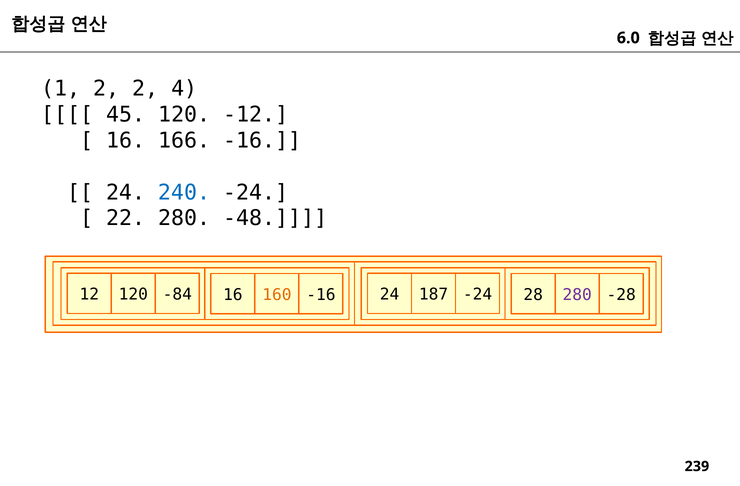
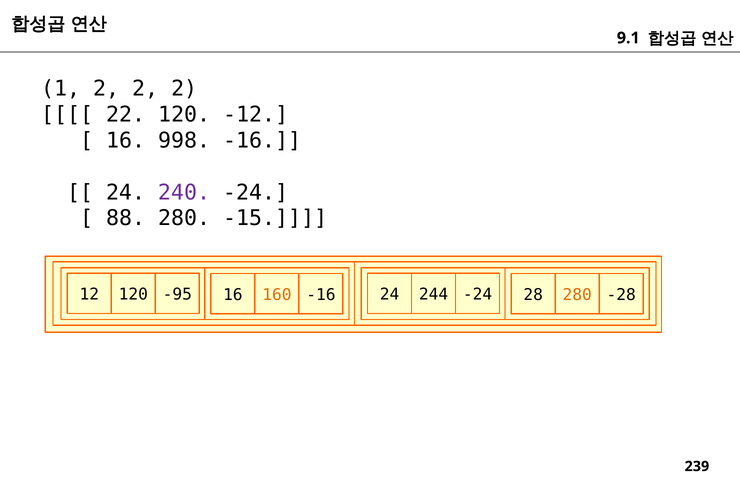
6.0: 6.0 -> 9.1 (628, 38)
2 2 4: 4 -> 2 (184, 89)
45: 45 -> 22 (126, 115)
166: 166 -> 998 (184, 141)
240 colour: blue -> purple (184, 192)
22: 22 -> 88 (126, 218)
-48: -48 -> -15 (275, 218)
-84: -84 -> -95 (177, 295)
187: 187 -> 244 (434, 295)
280 colour: purple -> orange (577, 295)
